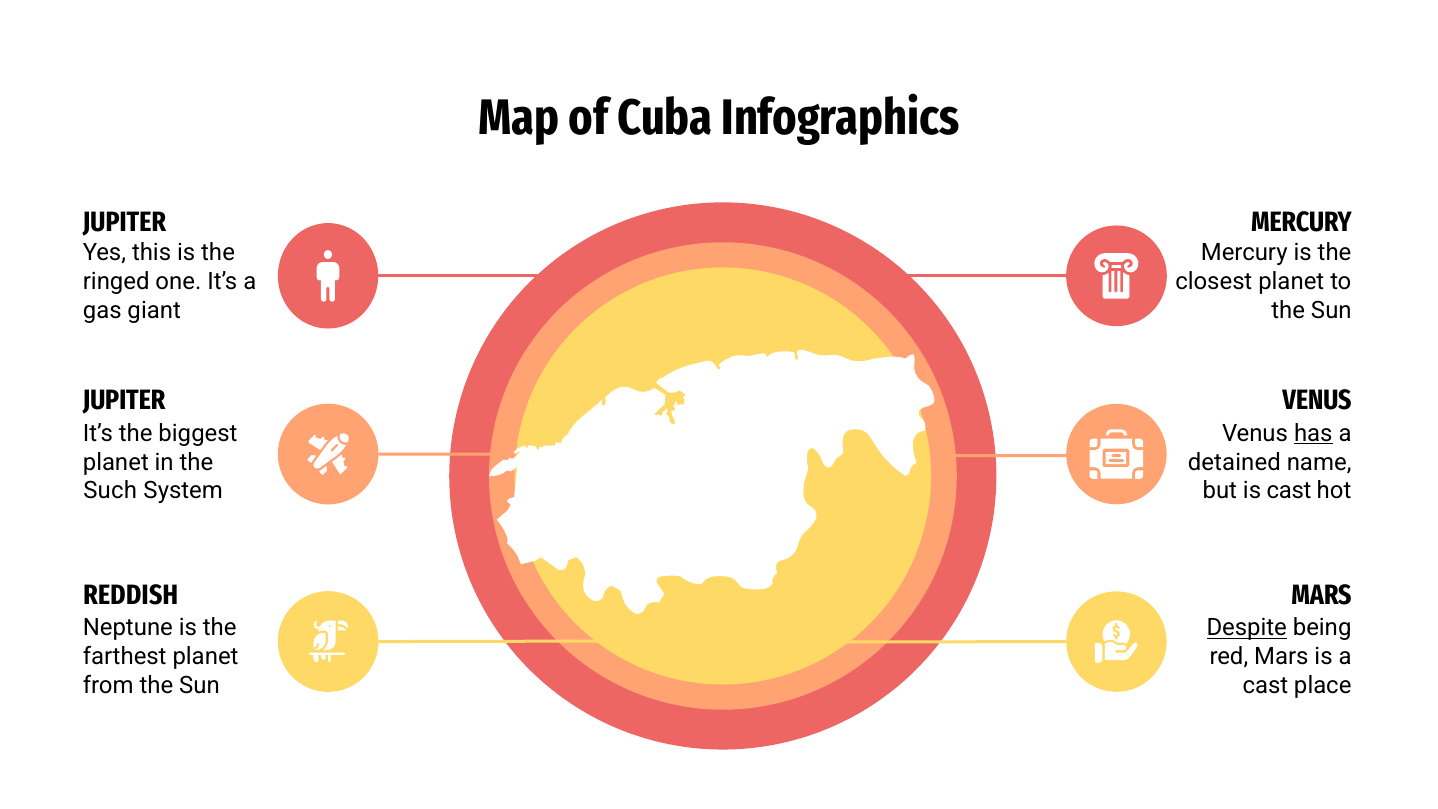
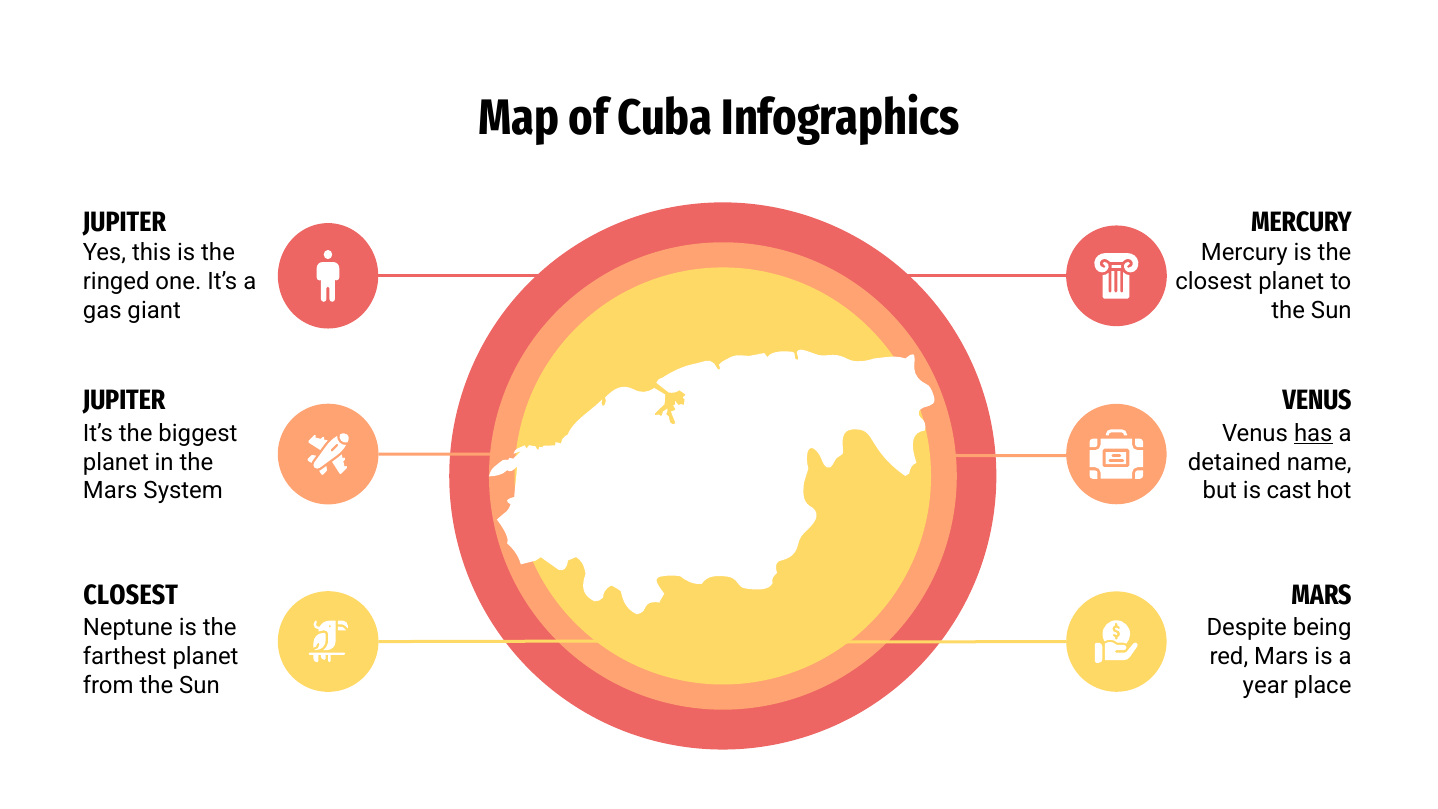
Such: Such -> Mars (110, 491)
REDDISH: REDDISH -> CLOSEST (131, 595)
Despite underline: present -> none (1247, 628)
cast: cast -> year (1265, 685)
